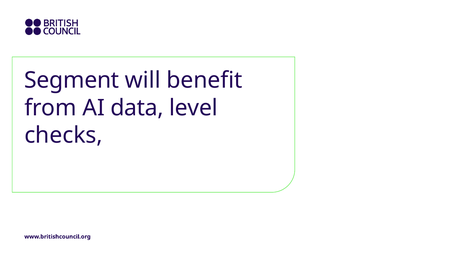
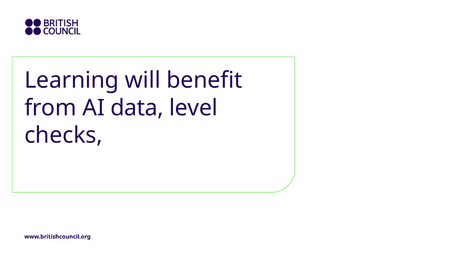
Segment: Segment -> Learning (72, 80)
